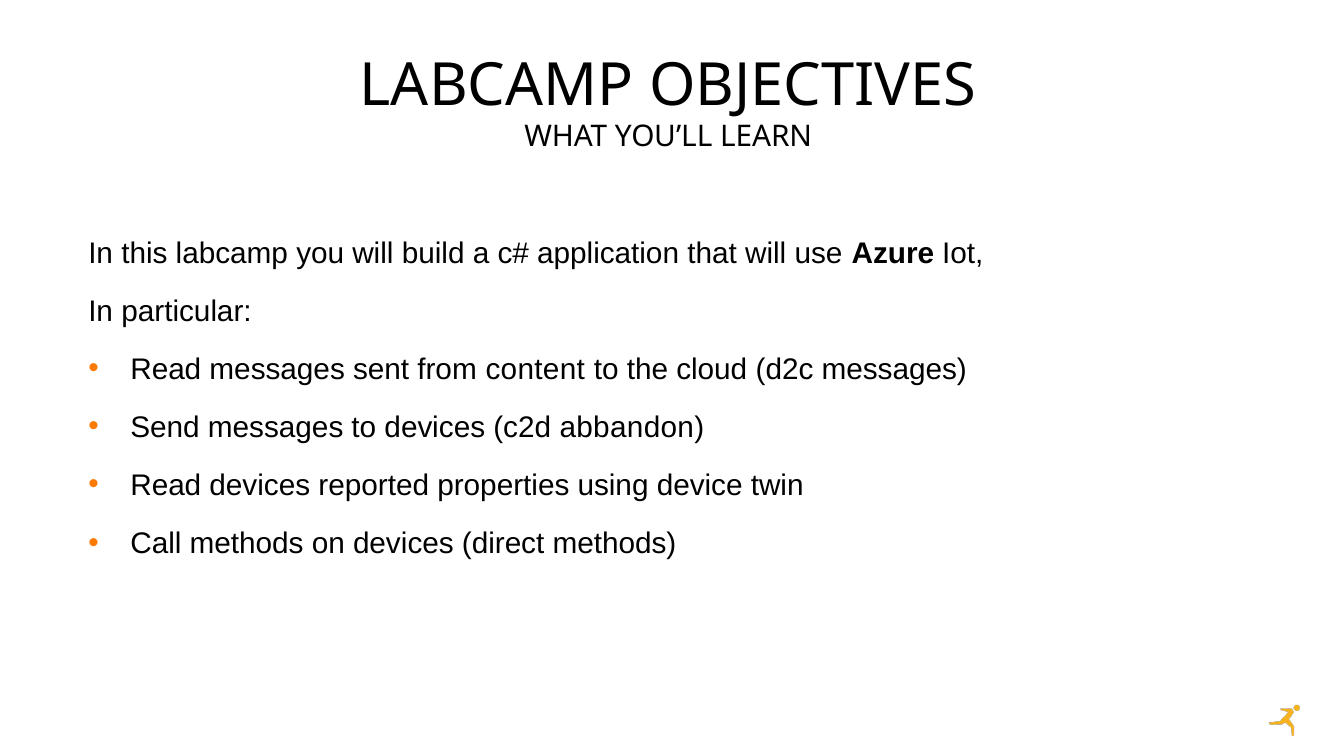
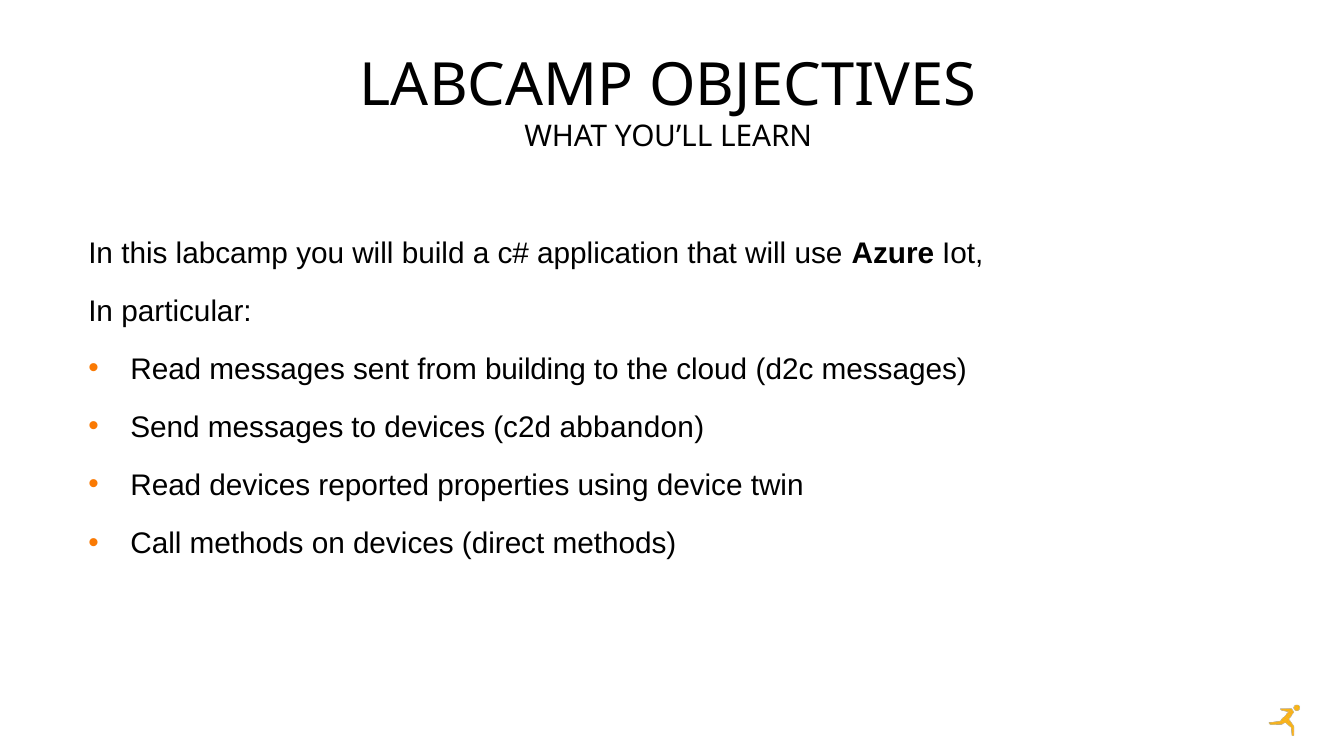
content: content -> building (535, 370)
